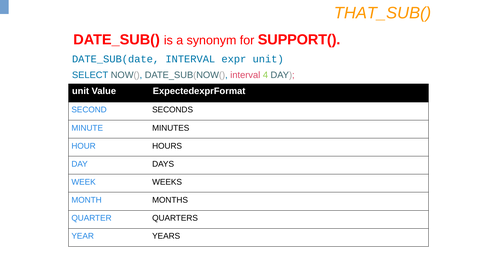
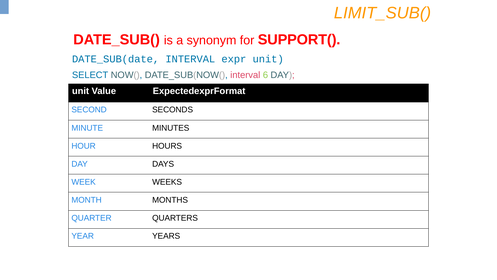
THAT_SUB(: THAT_SUB( -> LIMIT_SUB( (382, 13)
4: 4 -> 6 (265, 75)
